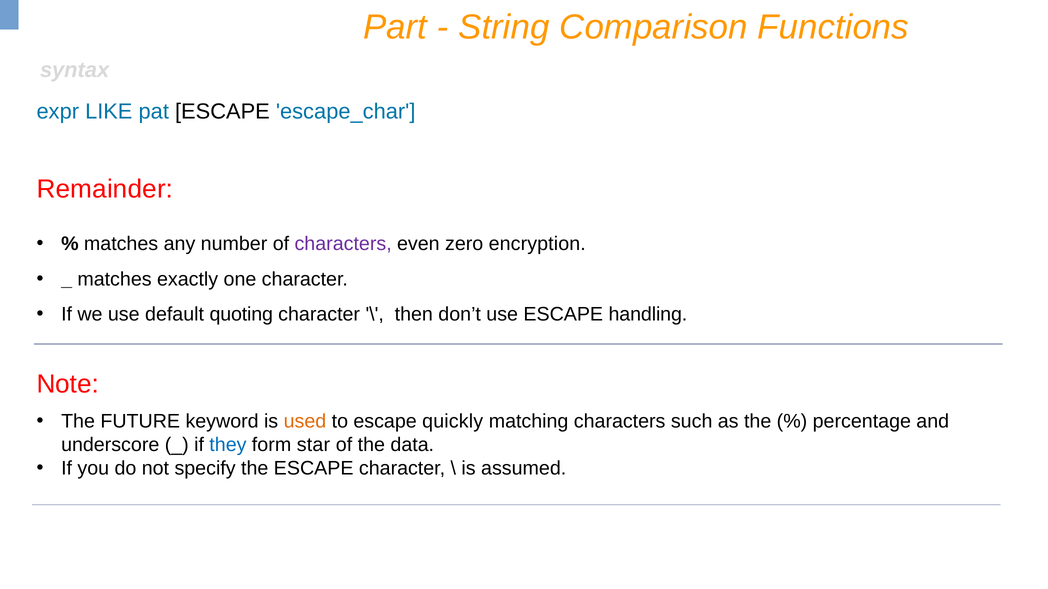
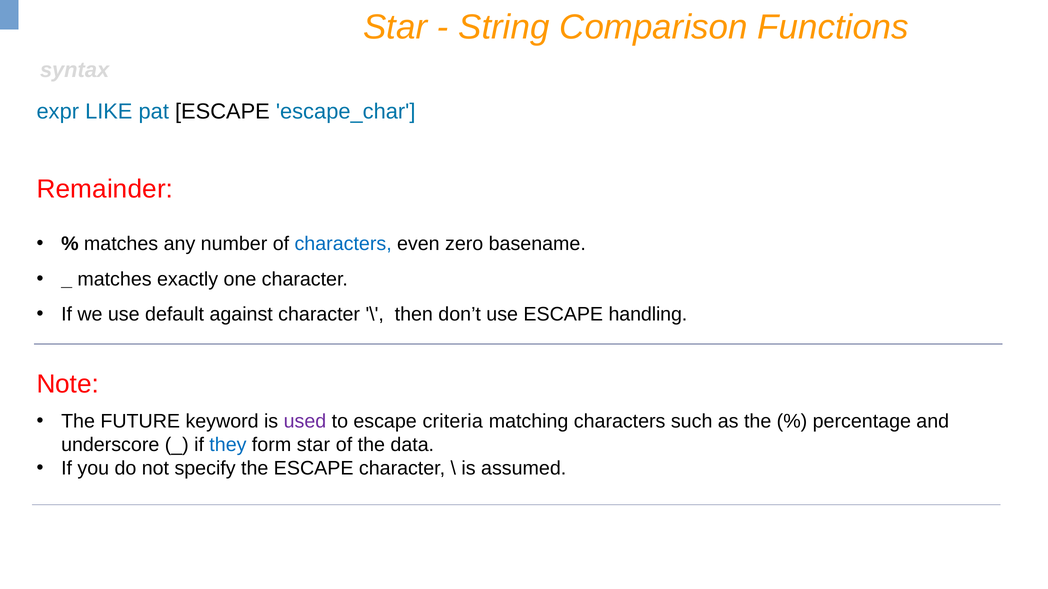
Part: Part -> Star (395, 27)
characters colour: purple -> blue (343, 244)
encryption: encryption -> basename (537, 244)
quoting: quoting -> against (241, 315)
used colour: orange -> purple (305, 422)
quickly: quickly -> criteria (453, 422)
